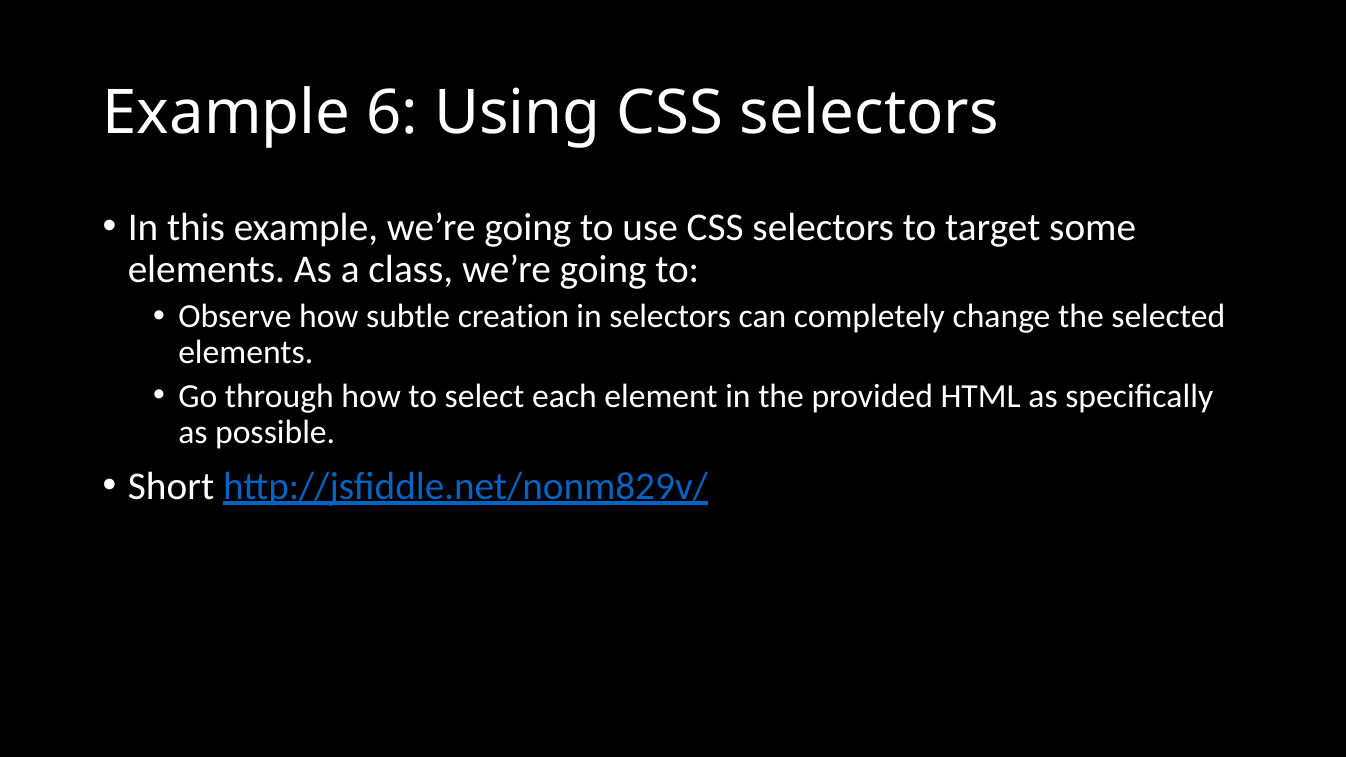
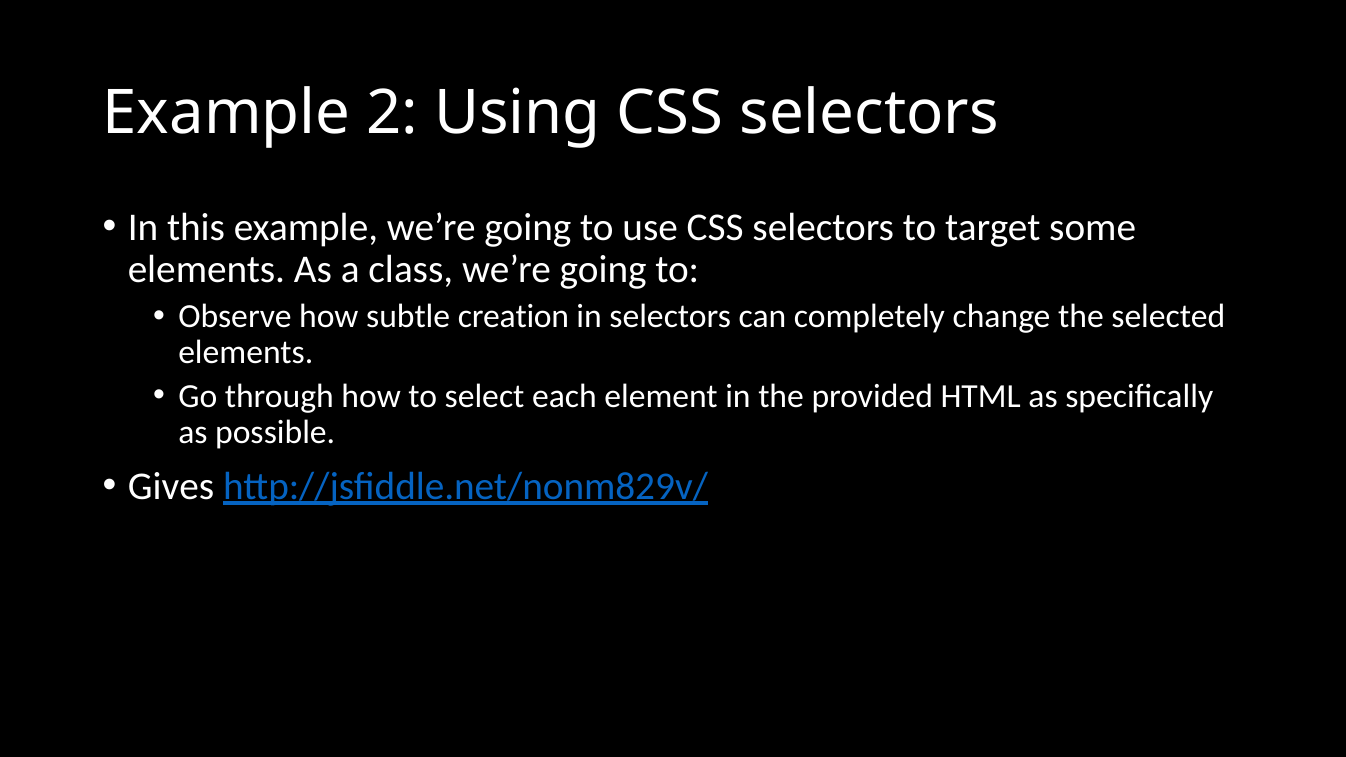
6: 6 -> 2 (392, 113)
Short: Short -> Gives (171, 486)
